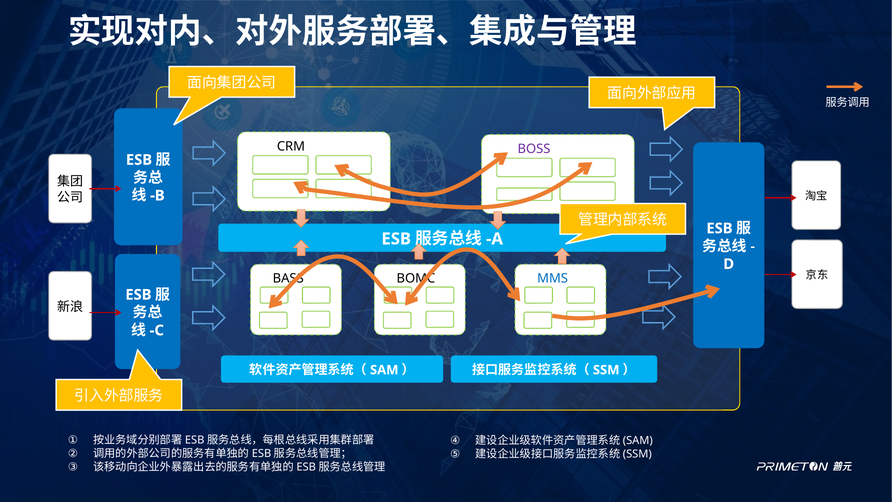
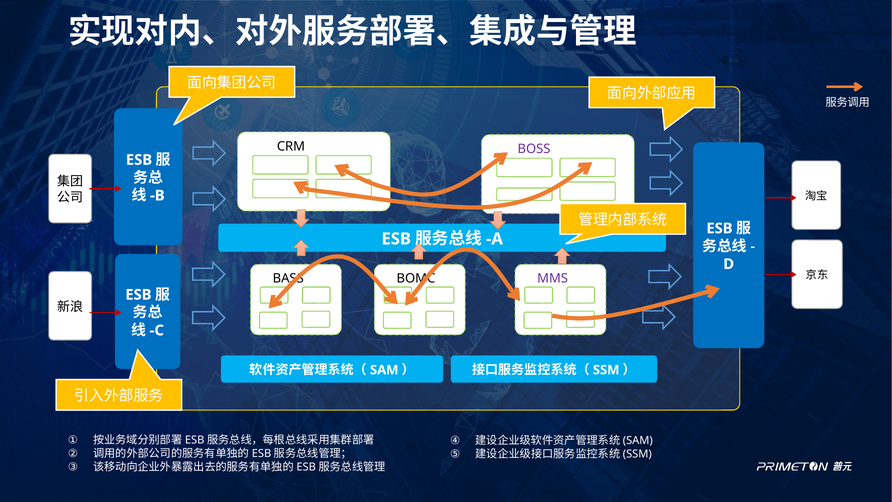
MMS colour: blue -> purple (553, 278)
